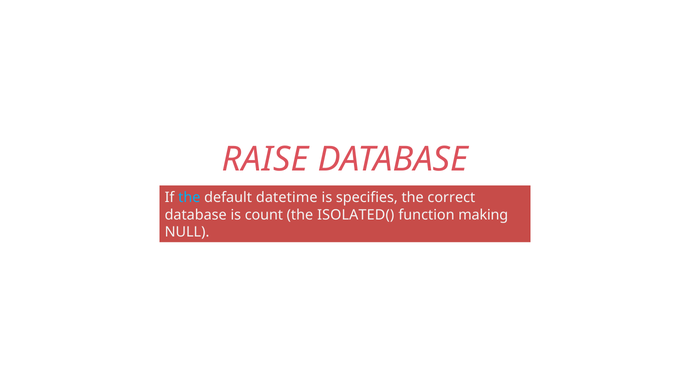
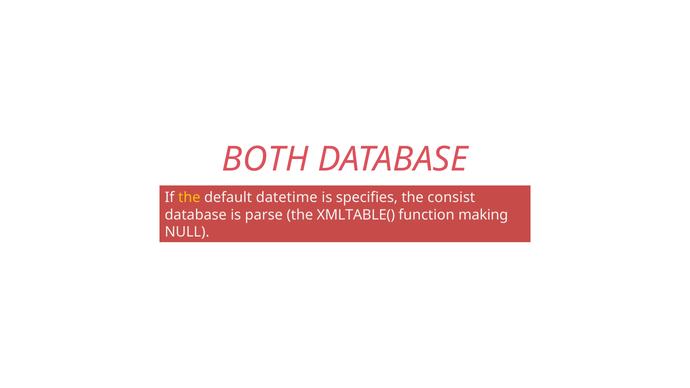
RAISE: RAISE -> BOTH (265, 159)
the colour: light blue -> yellow (189, 198)
correct: correct -> consist (451, 198)
count: count -> parse (264, 215)
ISOLATED(: ISOLATED( -> XMLTABLE( (356, 215)
